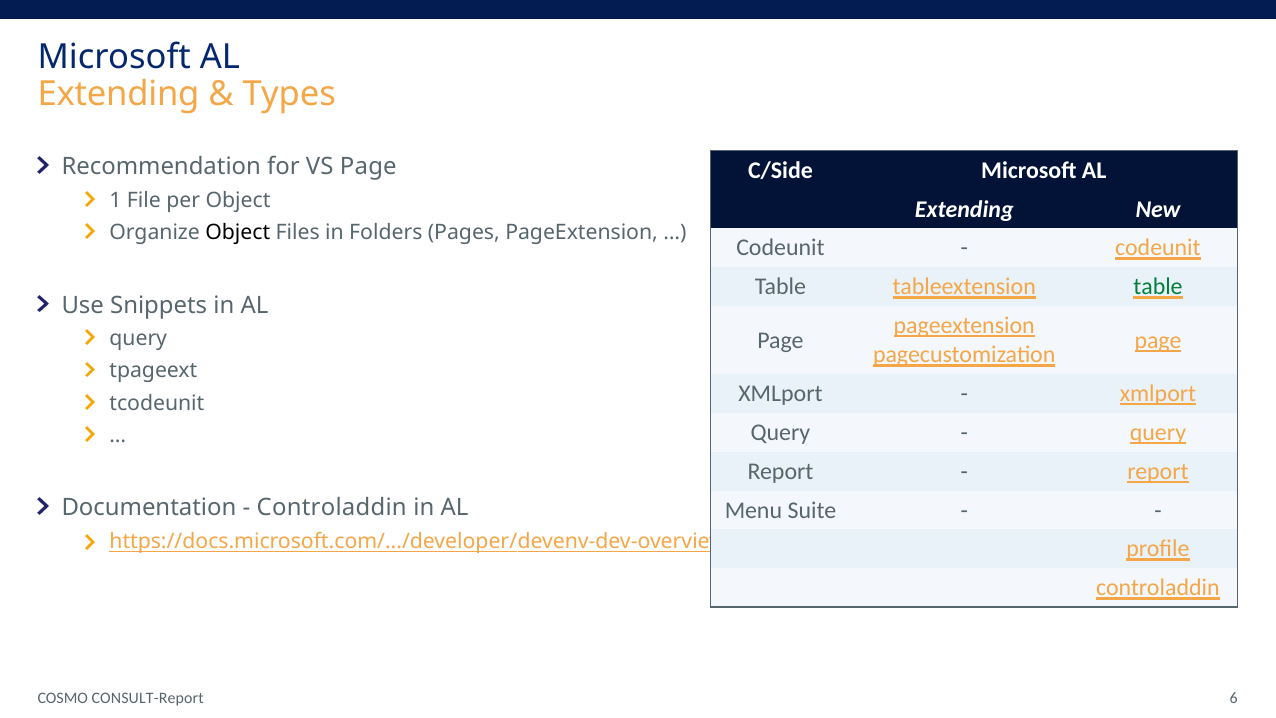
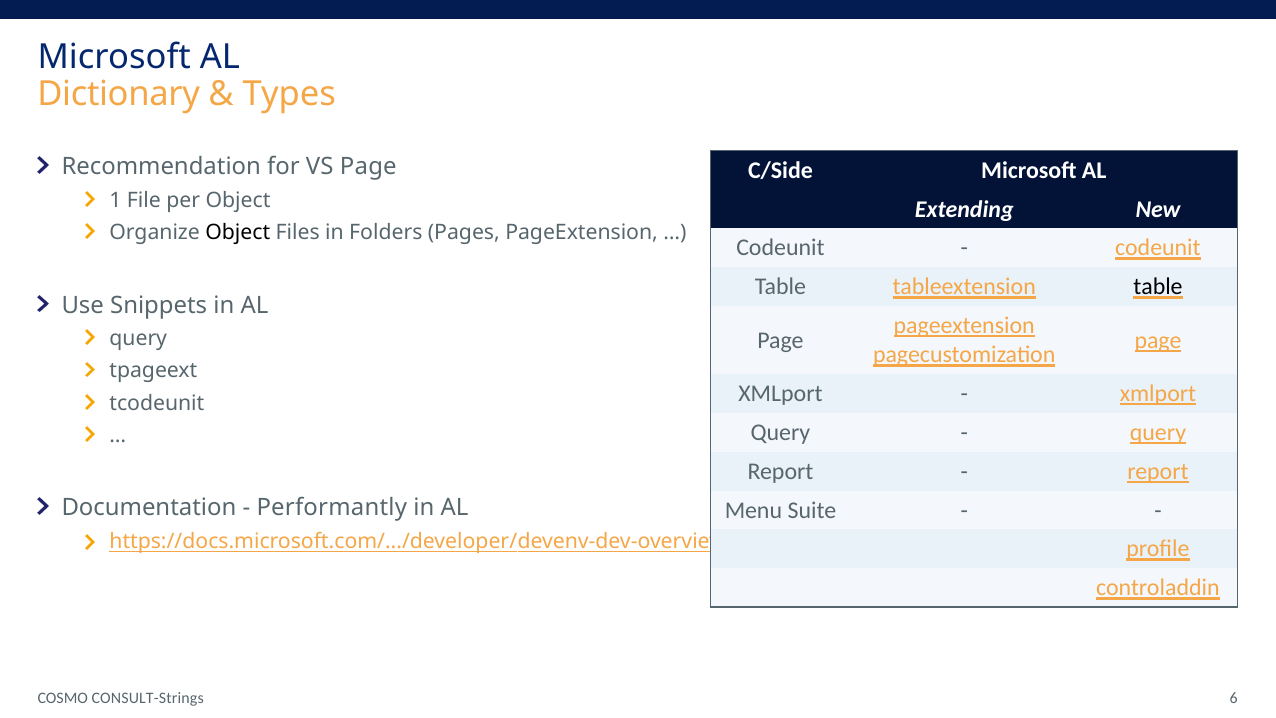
Extending: Extending -> Dictionary (119, 94)
table colour: green -> black (1158, 287)
Controladdin: Controladdin -> Performantly (332, 508)
CONSULT-Report: CONSULT-Report -> CONSULT-Strings (148, 698)
